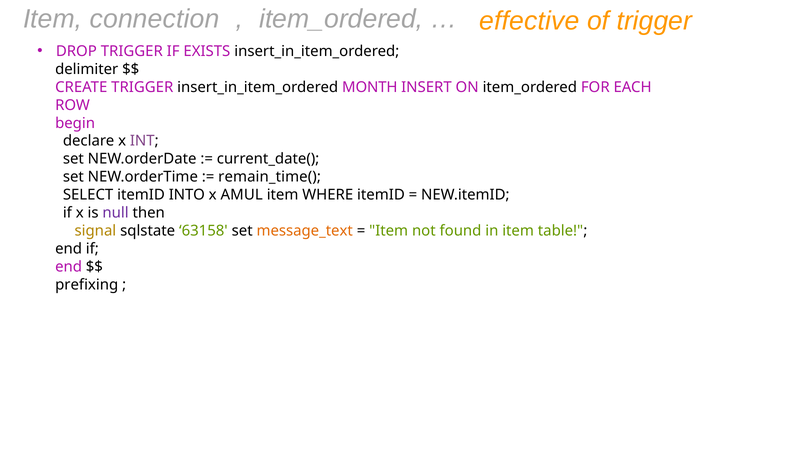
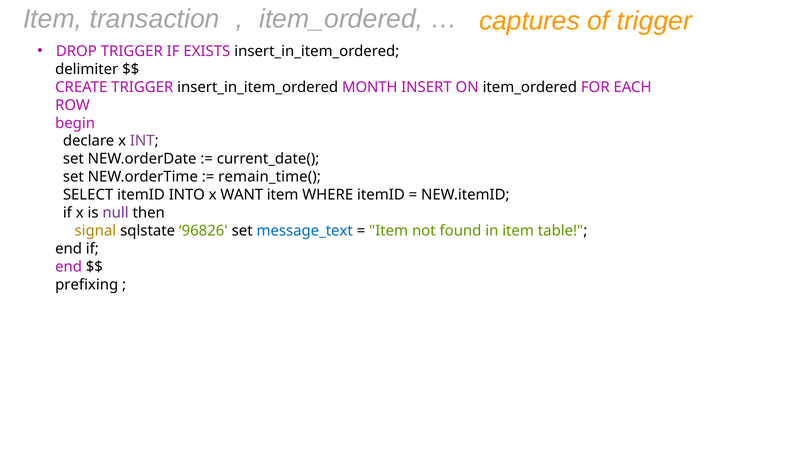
connection: connection -> transaction (155, 19)
effective: effective -> captures (530, 21)
AMUL: AMUL -> WANT (242, 195)
63158: 63158 -> 96826 (203, 231)
message_text colour: orange -> blue (305, 231)
